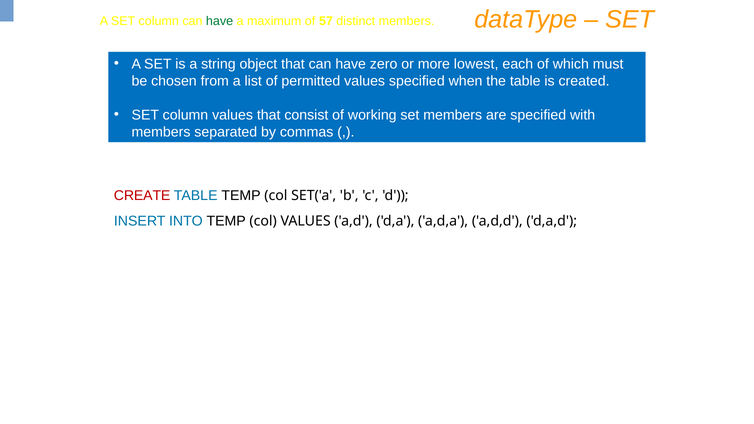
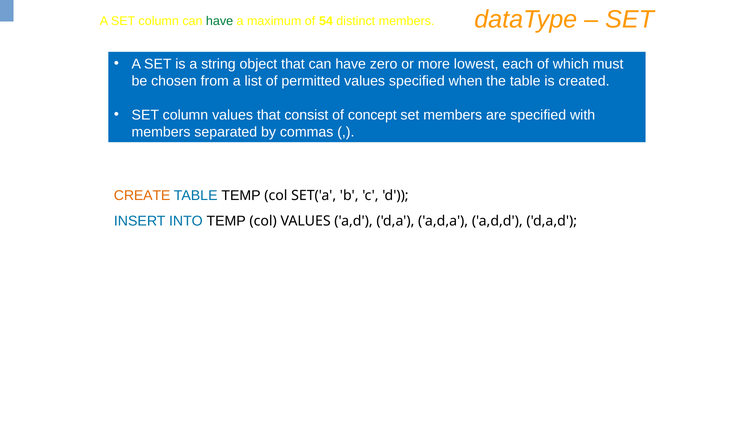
57: 57 -> 54 (326, 21)
working: working -> concept (372, 115)
CREATE colour: red -> orange (142, 196)
